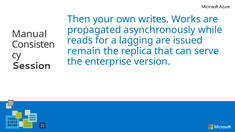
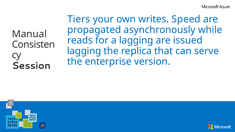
Then: Then -> Tiers (79, 19)
Works: Works -> Speed (186, 19)
remain: remain -> lagging (84, 51)
